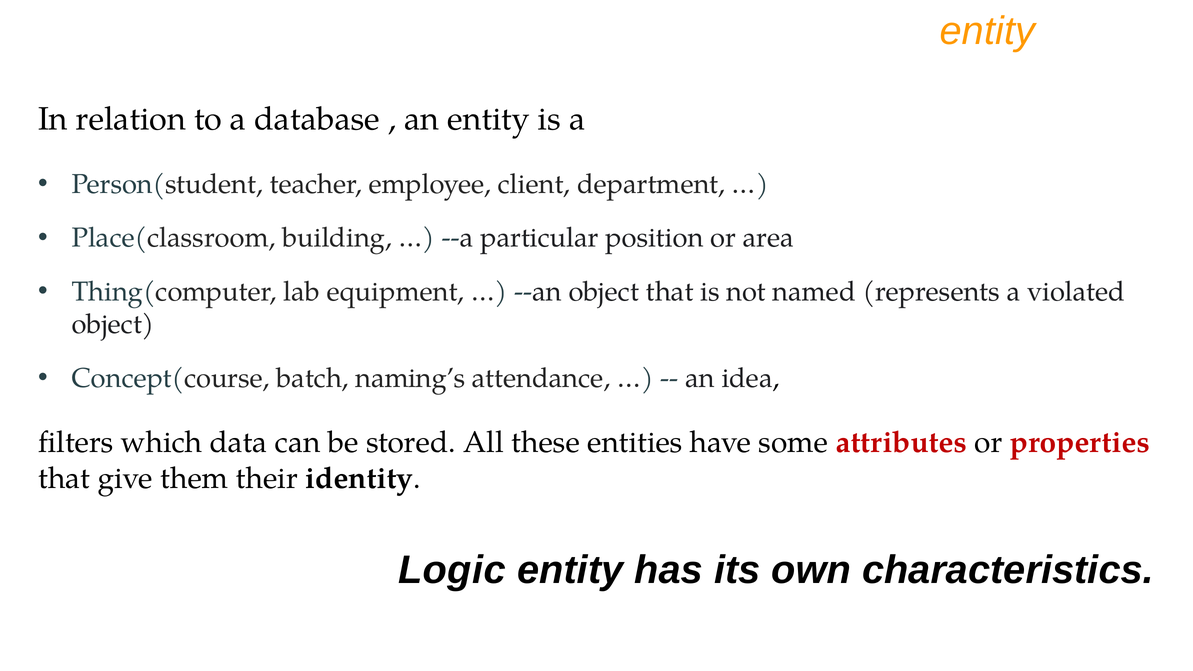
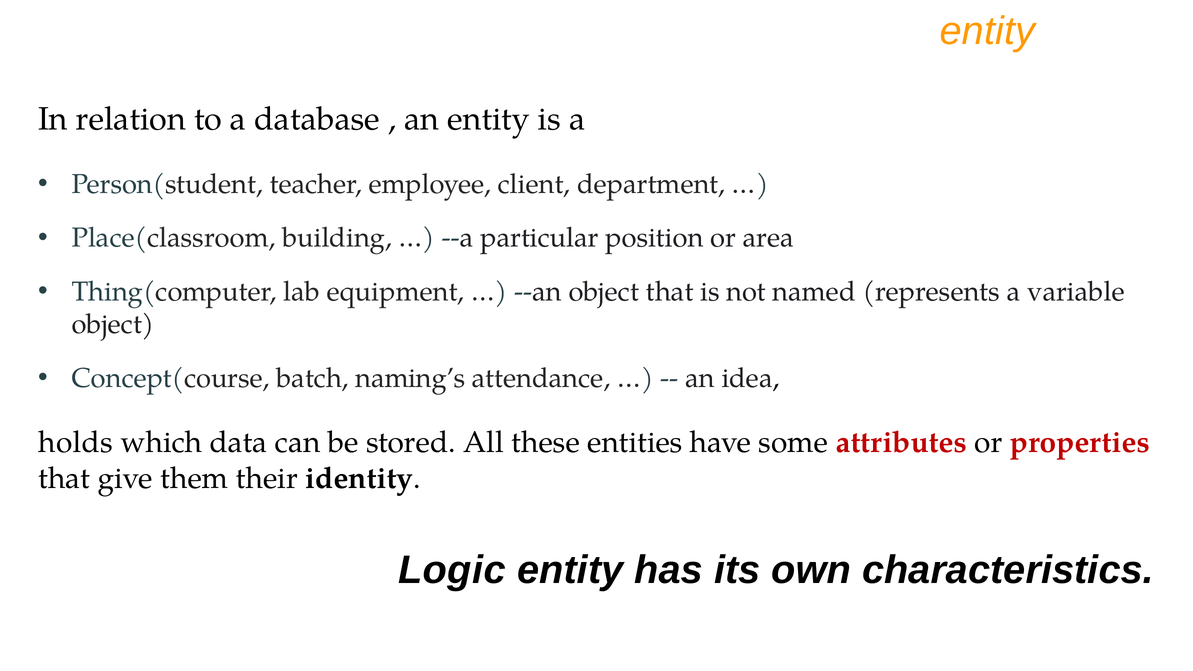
violated: violated -> variable (1076, 292)
filters: filters -> holds (76, 442)
